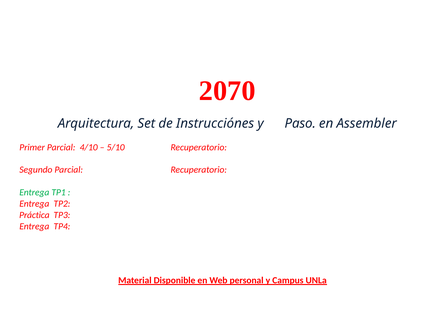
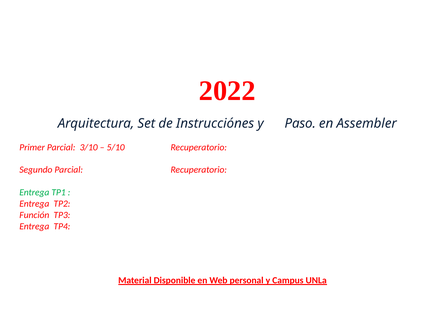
2070: 2070 -> 2022 (227, 91)
4/10: 4/10 -> 3/10 (89, 147)
Práctica: Práctica -> Función (34, 215)
